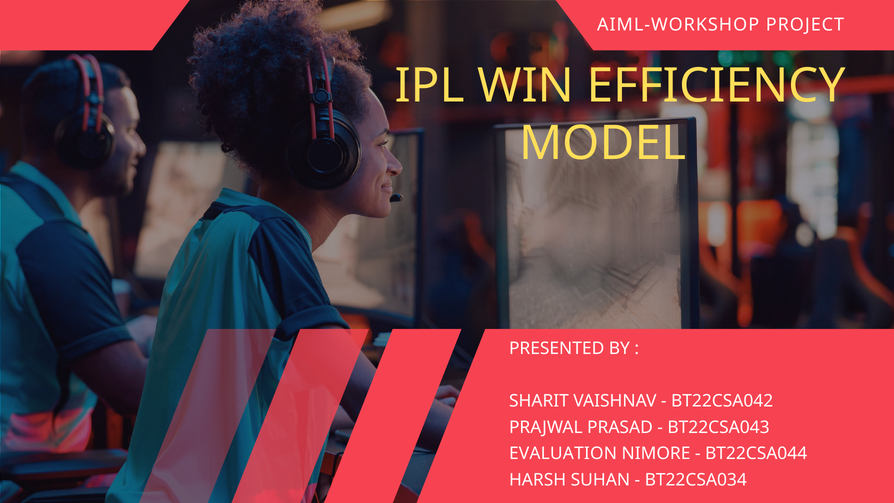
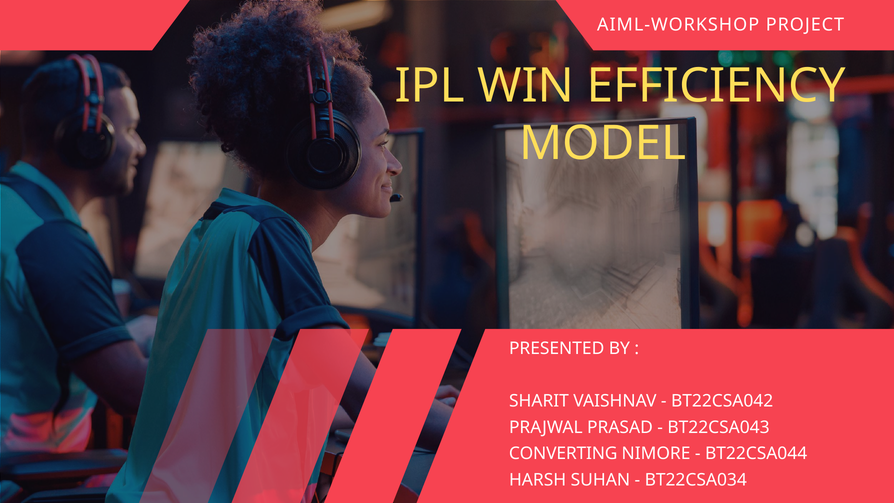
EVALUATION: EVALUATION -> CONVERTING (563, 454)
